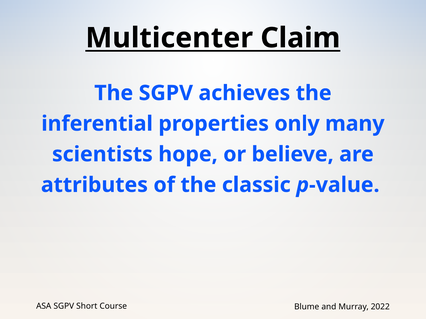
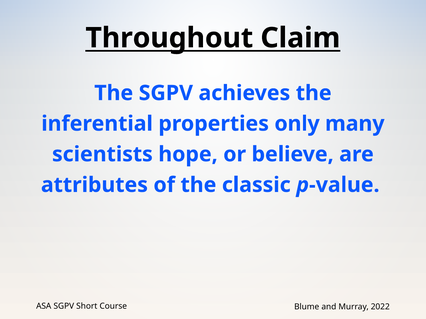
Multicenter: Multicenter -> Throughout (169, 38)
